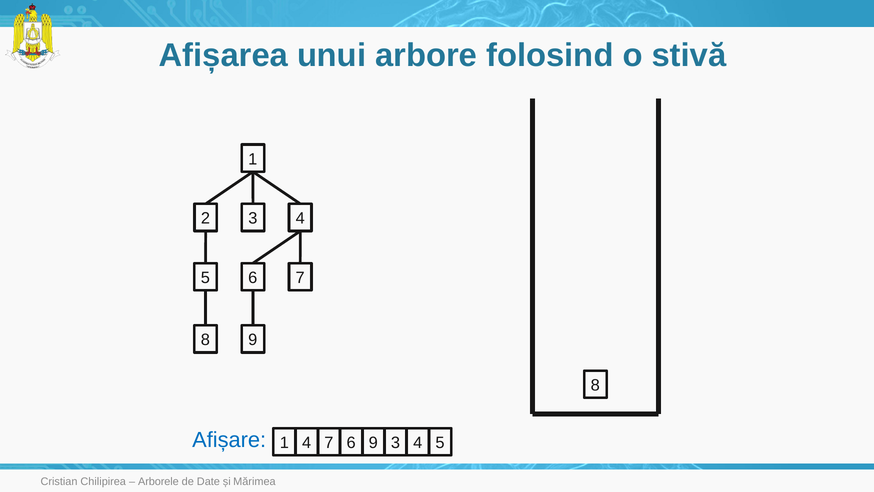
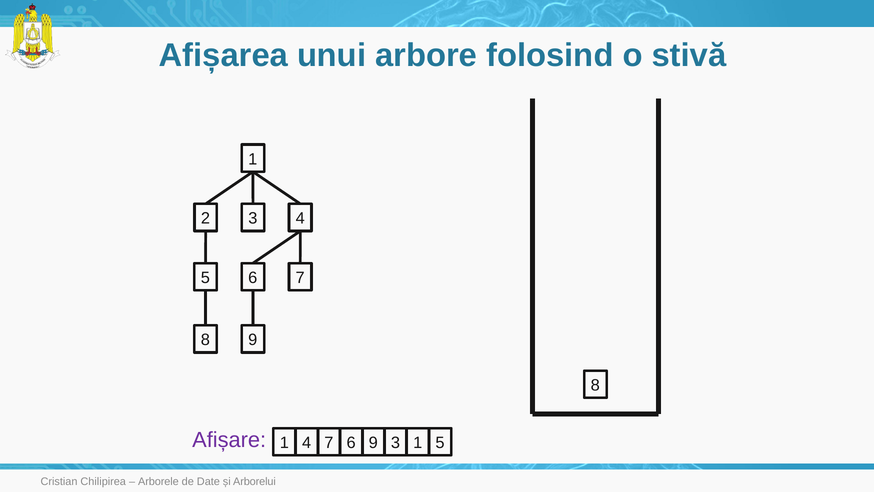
Afișare colour: blue -> purple (229, 440)
1 4: 4 -> 1 (418, 443)
Mărimea: Mărimea -> Arborelui (254, 481)
